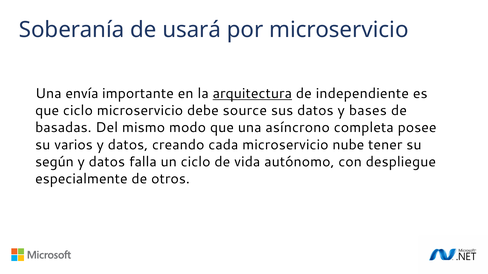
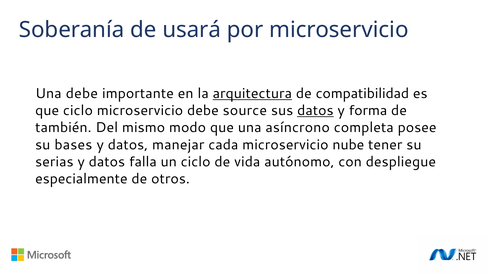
Una envía: envía -> debe (82, 94)
independiente: independiente -> compatibilidad (362, 94)
datos underline: none -> present (315, 111)
bases: bases -> forma (368, 111)
basadas: basadas -> también (63, 128)
varios: varios -> bases (73, 145)
creando: creando -> manejar (178, 145)
según: según -> serias (54, 162)
